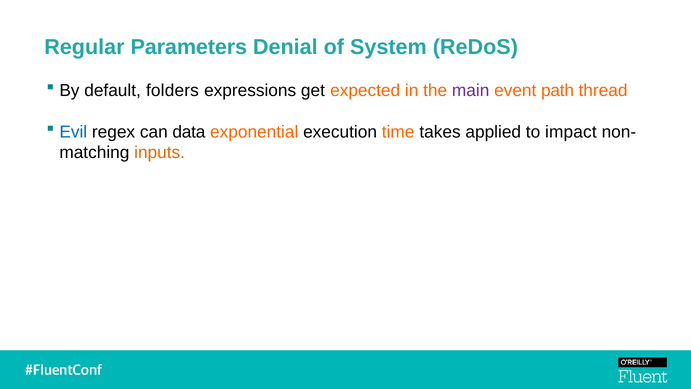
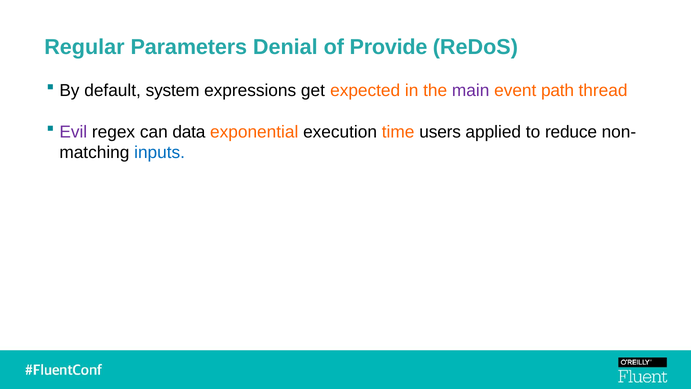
System: System -> Provide (389, 47)
folders: folders -> system (173, 90)
Evil colour: blue -> purple (73, 132)
takes: takes -> users (440, 132)
impact: impact -> reduce (571, 132)
inputs colour: orange -> blue (160, 153)
